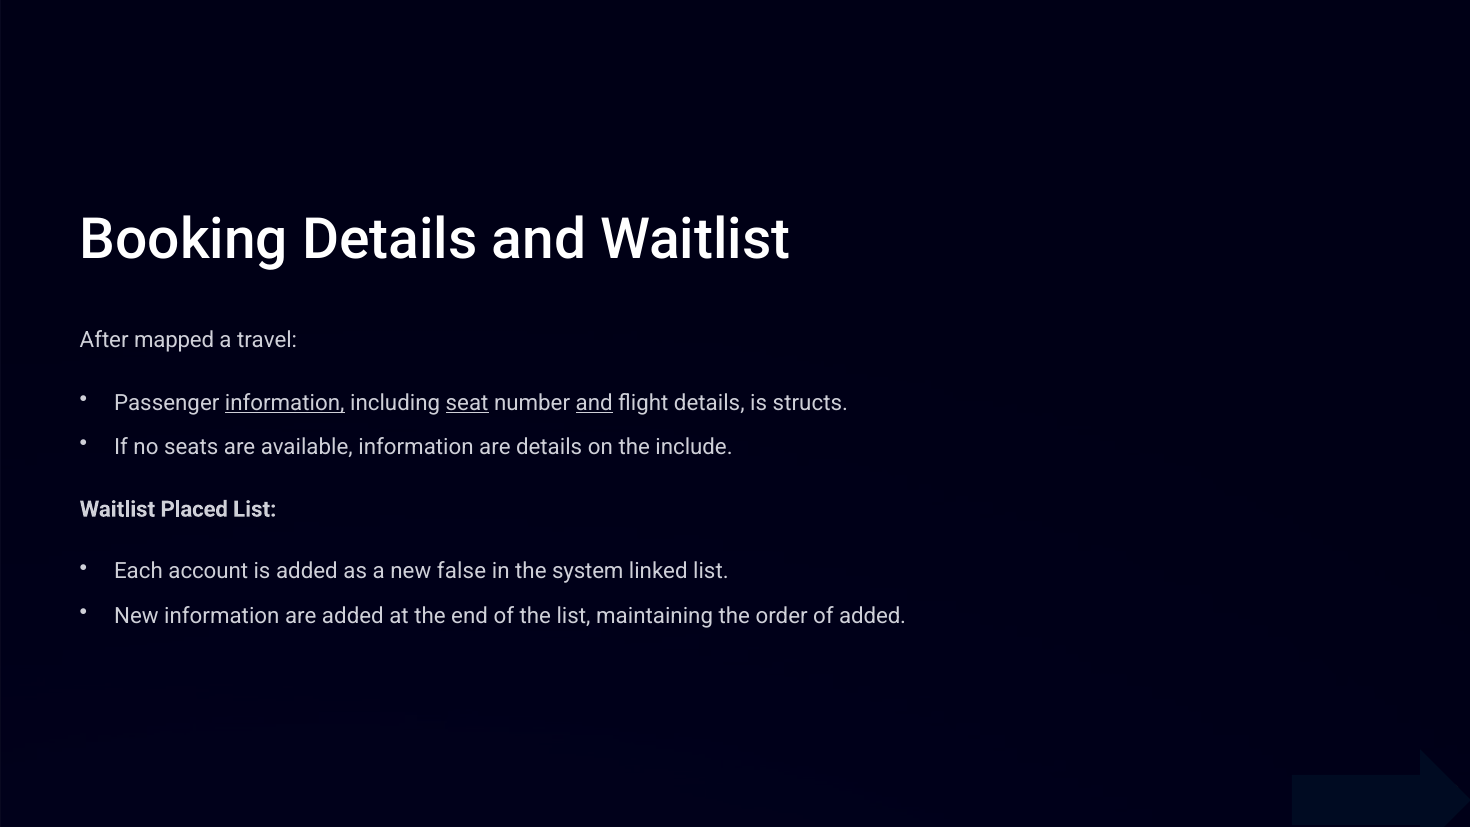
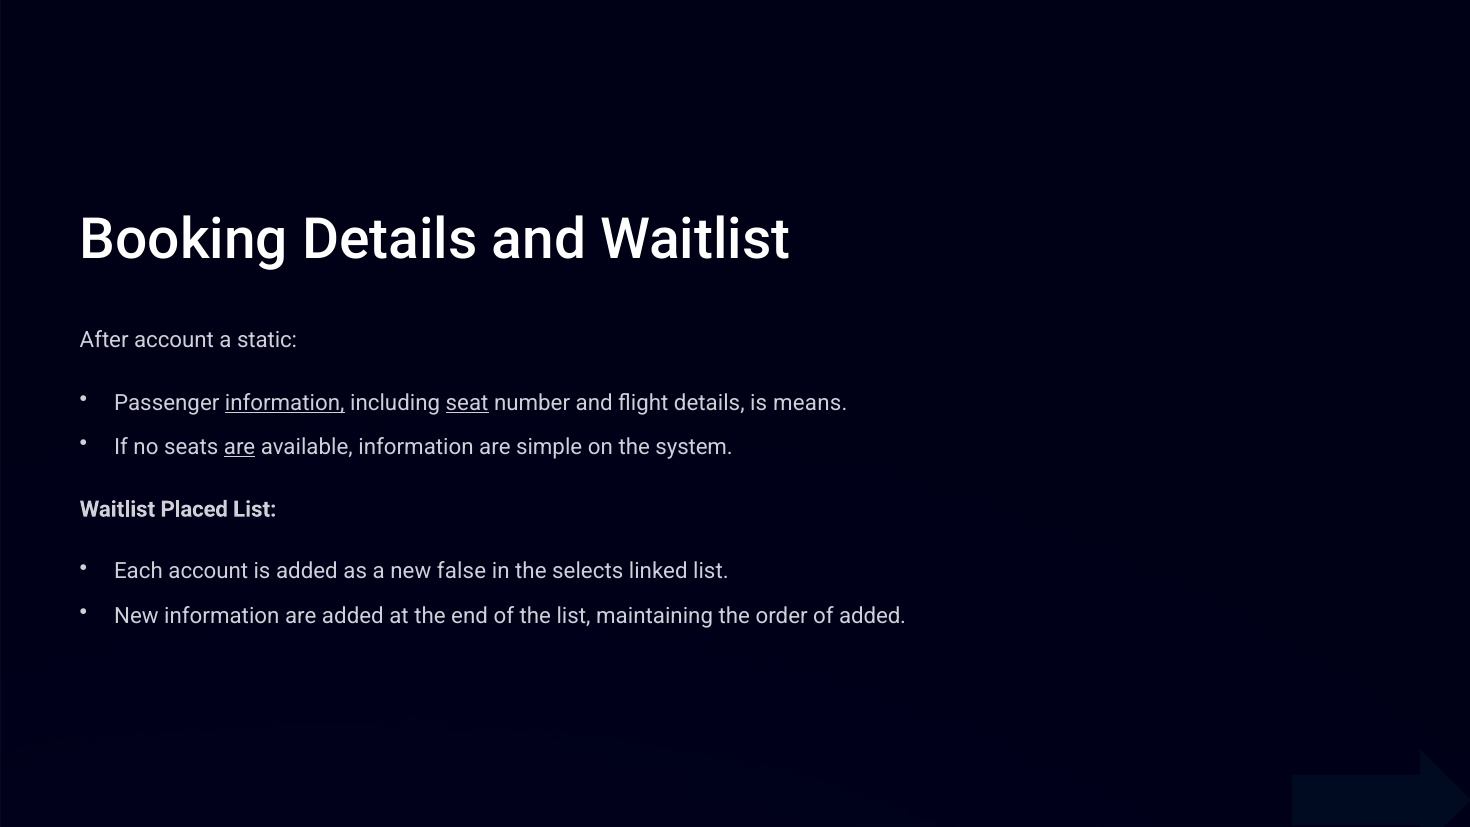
After mapped: mapped -> account (174, 341)
travel: travel -> static (267, 341)
and underline: present -> none (594, 403)
structs: structs -> means (810, 403)
are underline: none -> present (240, 447)
are details: details -> simple (549, 447)
include: include -> system (694, 447)
system: system -> selects (588, 571)
